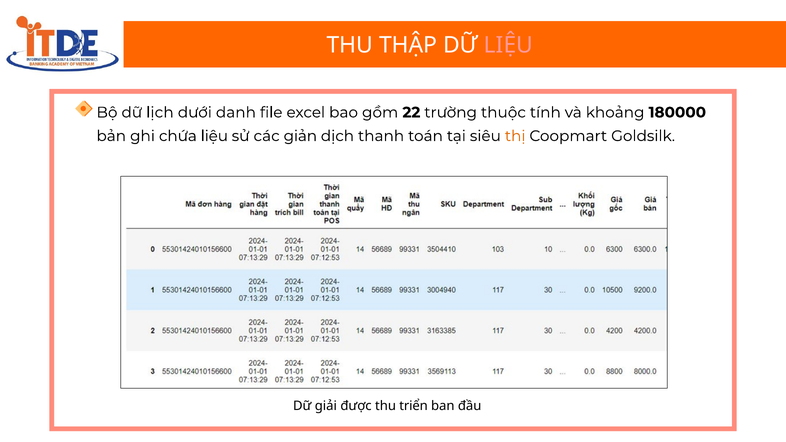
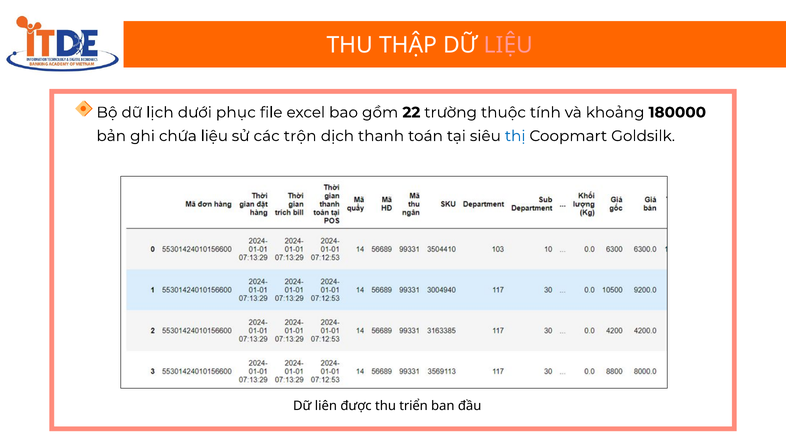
danh: danh -> phục (236, 112)
giản: giản -> trộn (300, 136)
thị colour: orange -> blue (515, 136)
giải: giải -> liên (326, 406)
